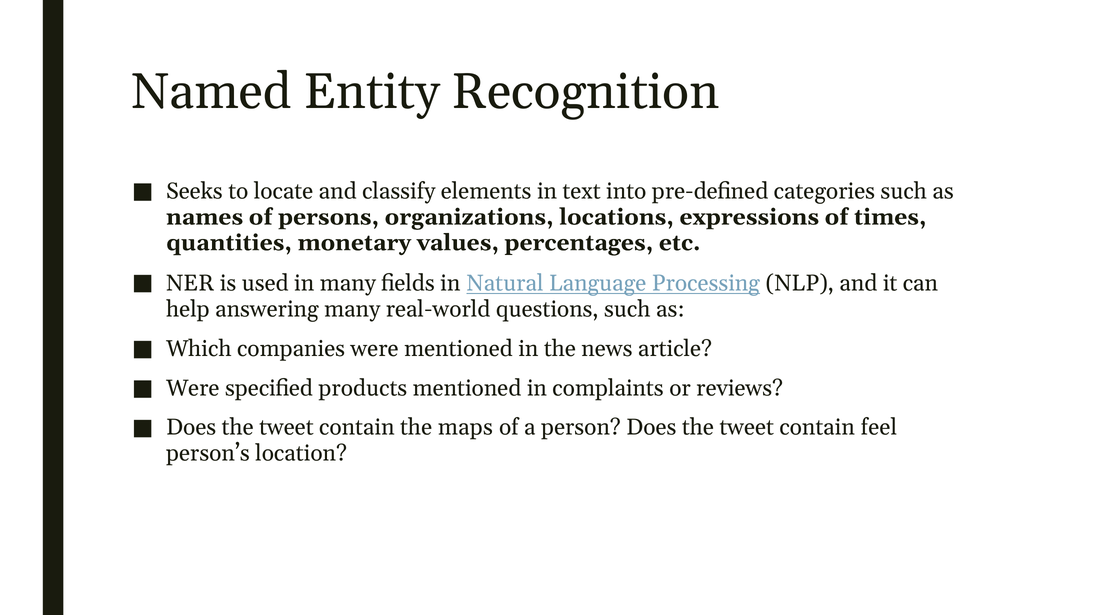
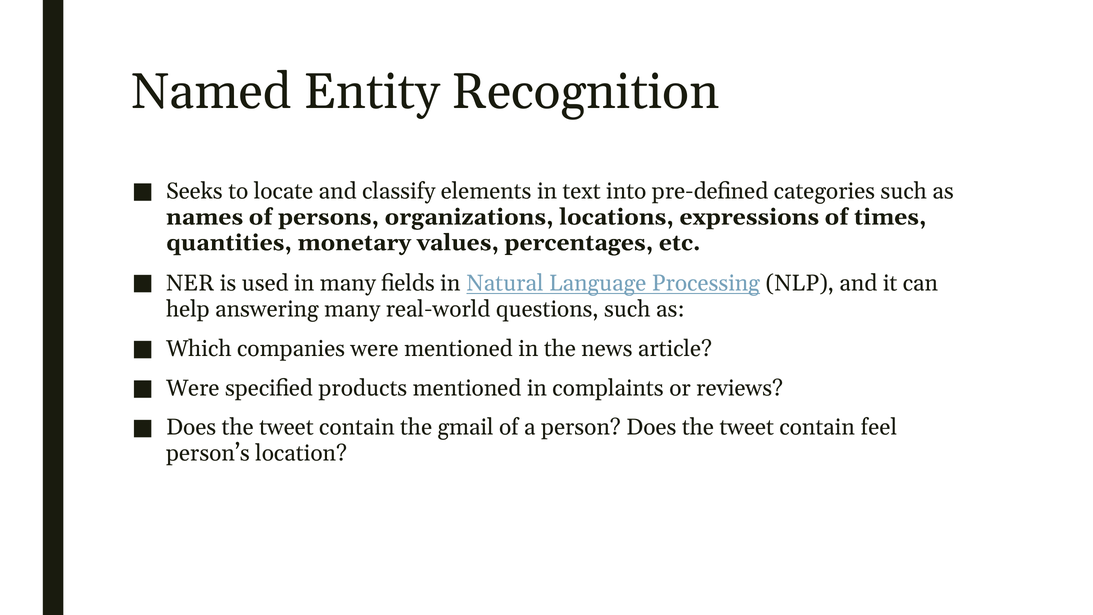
maps: maps -> gmail (466, 427)
